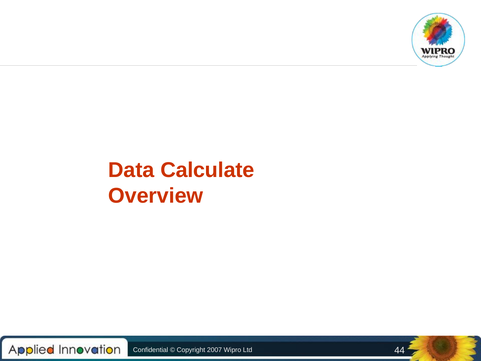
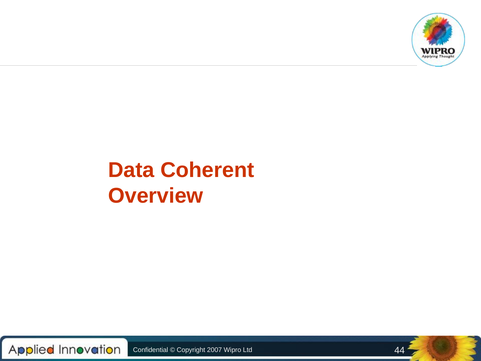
Calculate: Calculate -> Coherent (207, 170)
